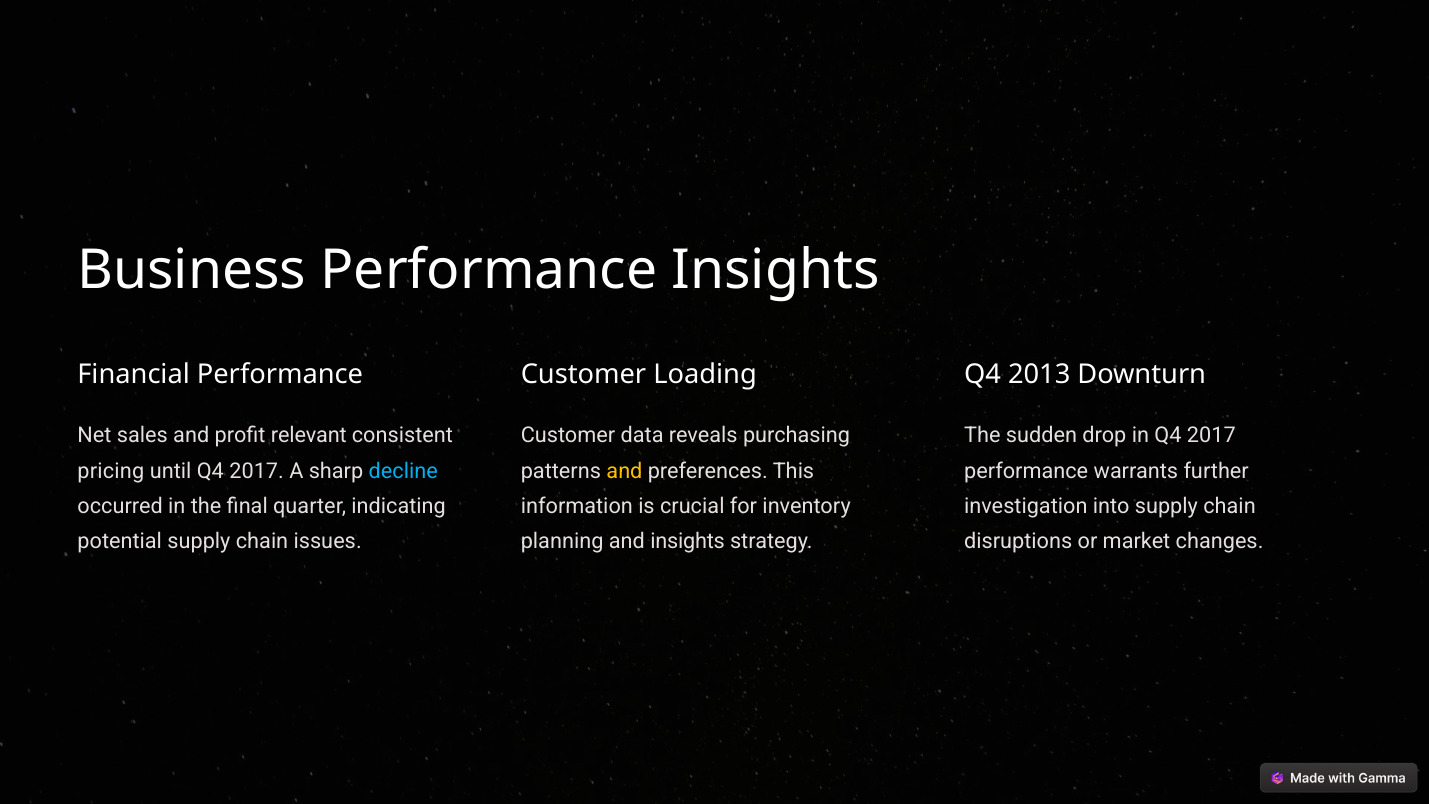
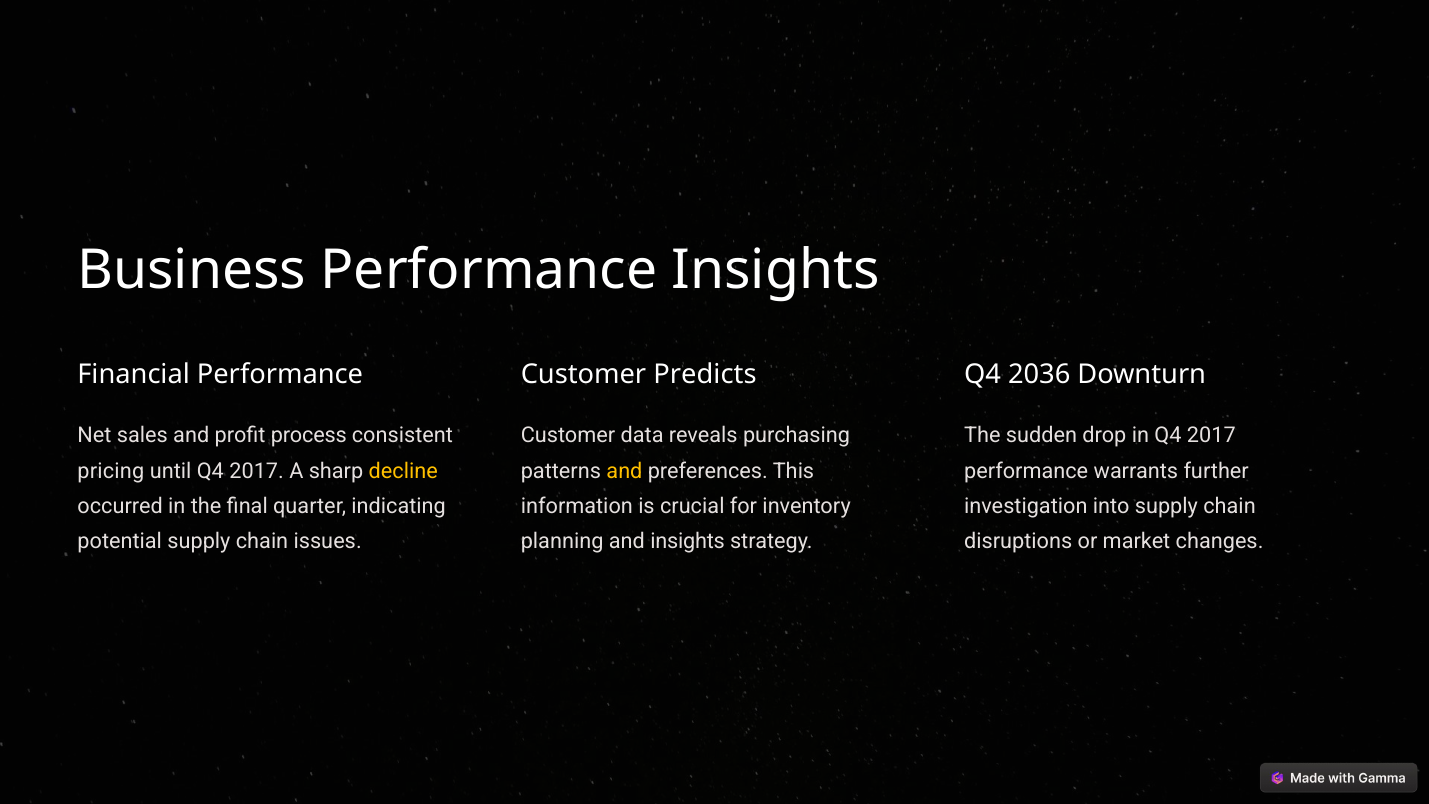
Loading: Loading -> Predicts (705, 375)
2013: 2013 -> 2036 (1039, 375)
relevant: relevant -> process (309, 436)
decline colour: light blue -> yellow (403, 471)
